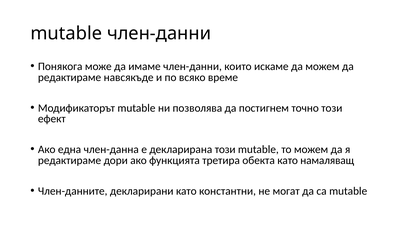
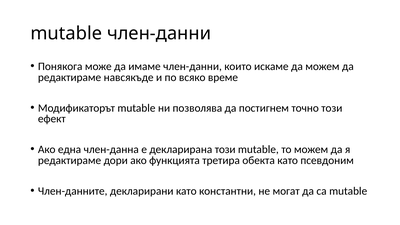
намаляващ: намаляващ -> псевдоним (327, 160)
